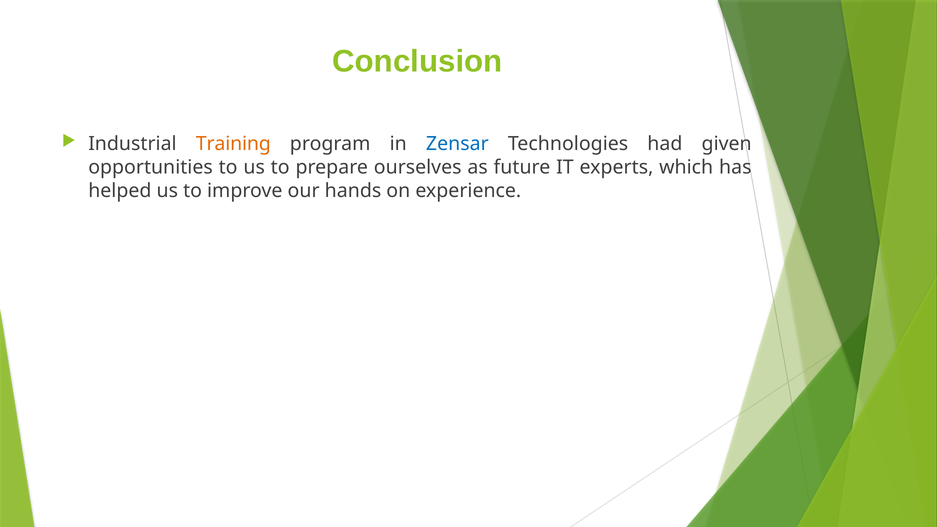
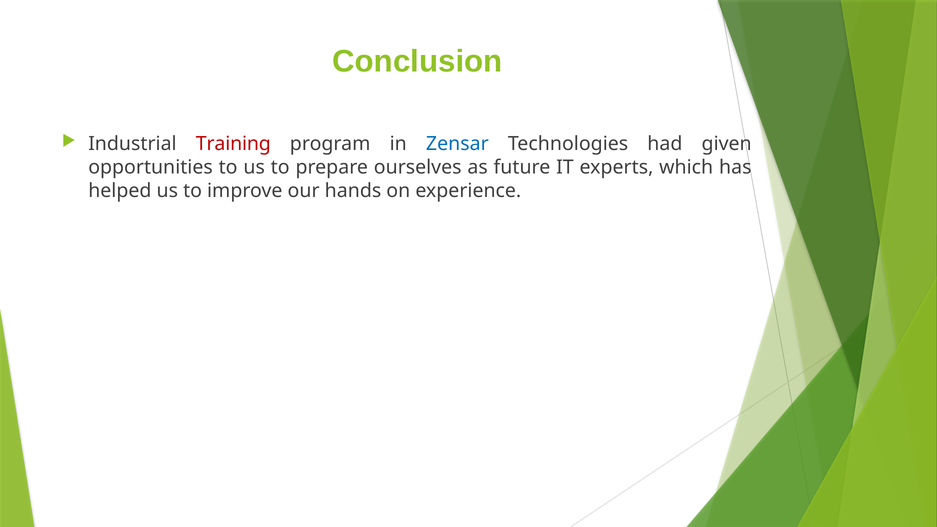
Training colour: orange -> red (233, 144)
